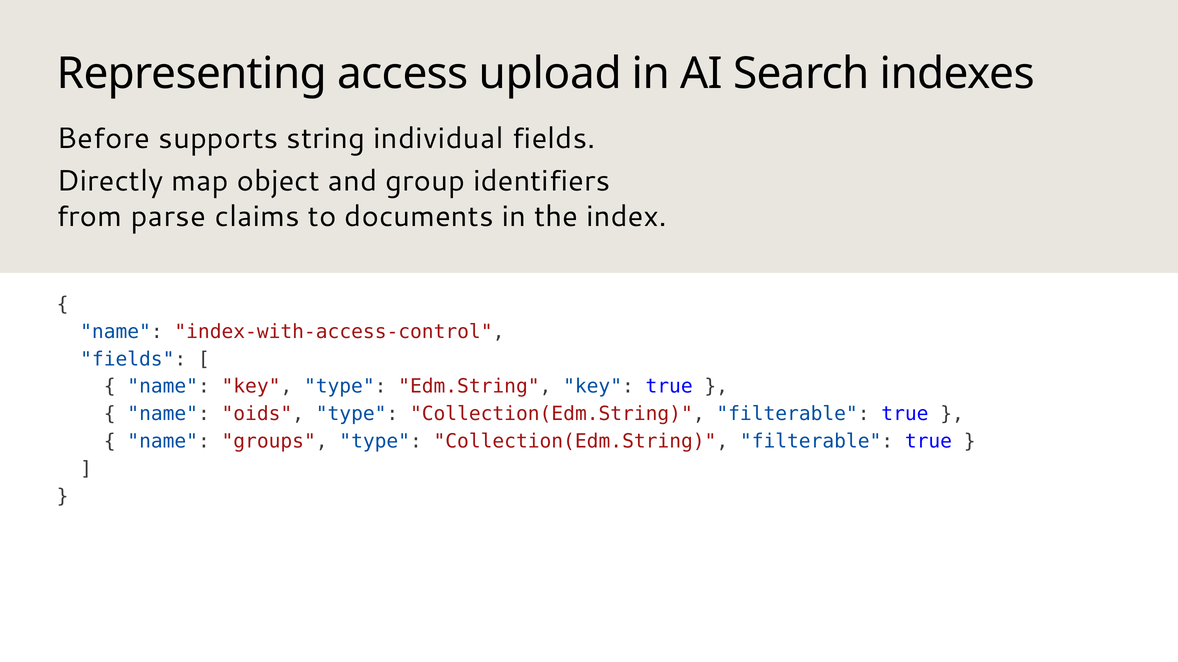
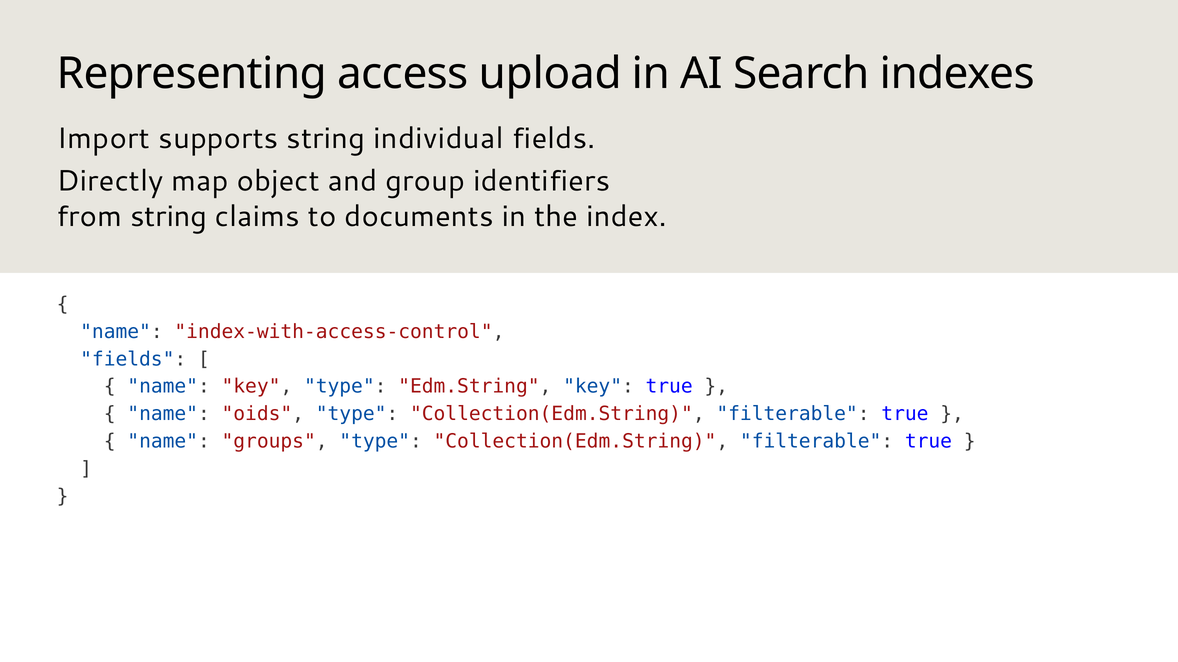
Before: Before -> Import (103, 139)
from parse: parse -> string (169, 217)
